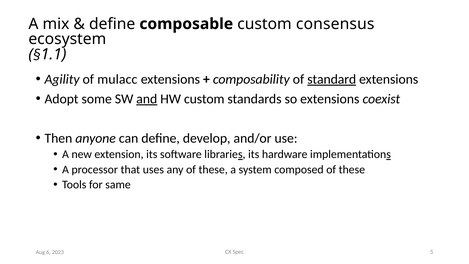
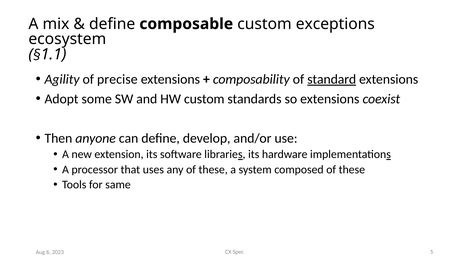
consensus: consensus -> exceptions (335, 24)
mulacc: mulacc -> precise (117, 79)
and underline: present -> none (147, 99)
